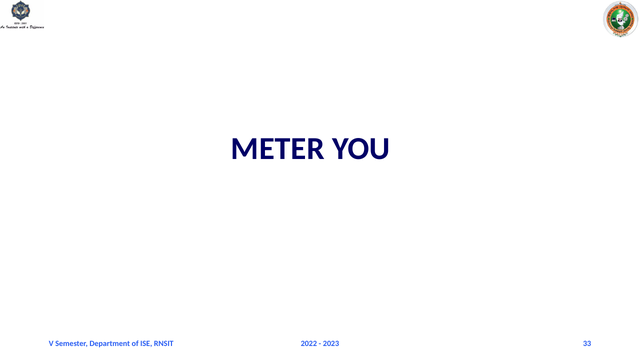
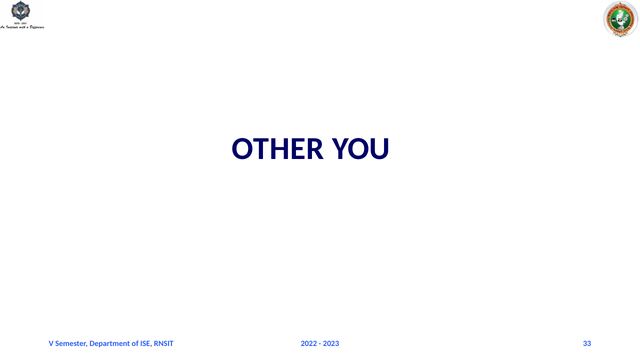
METER: METER -> OTHER (278, 149)
